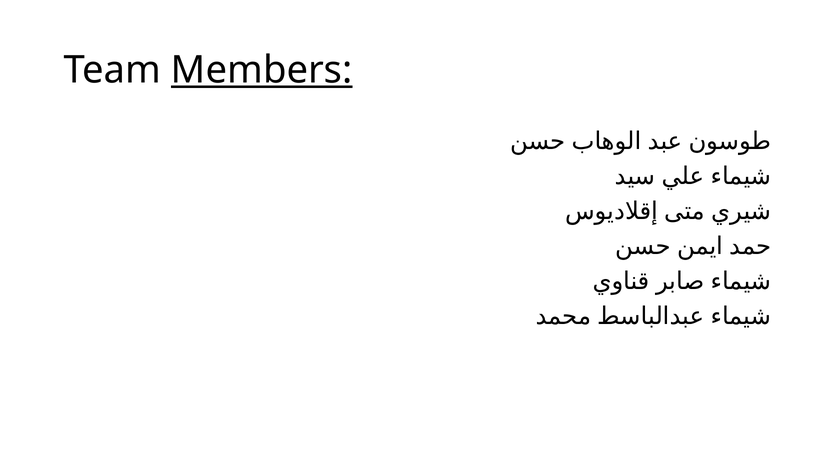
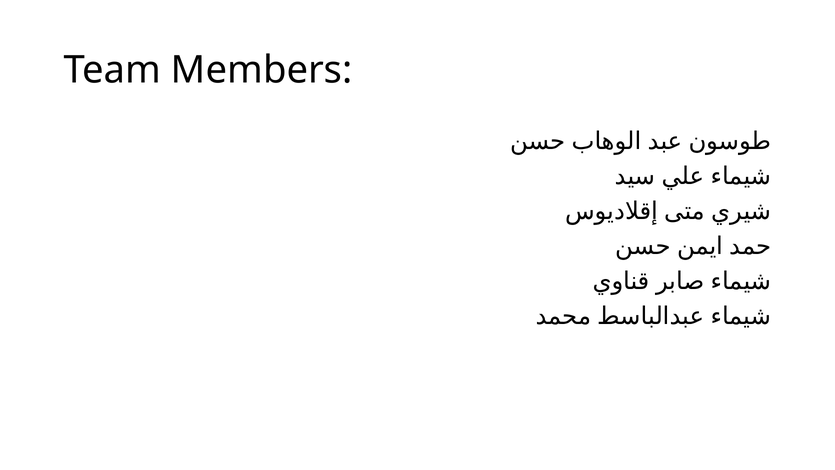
Members underline: present -> none (262, 70)
